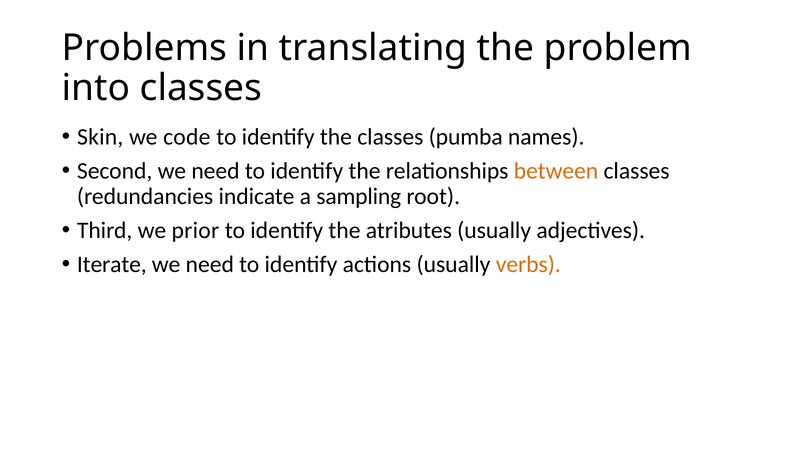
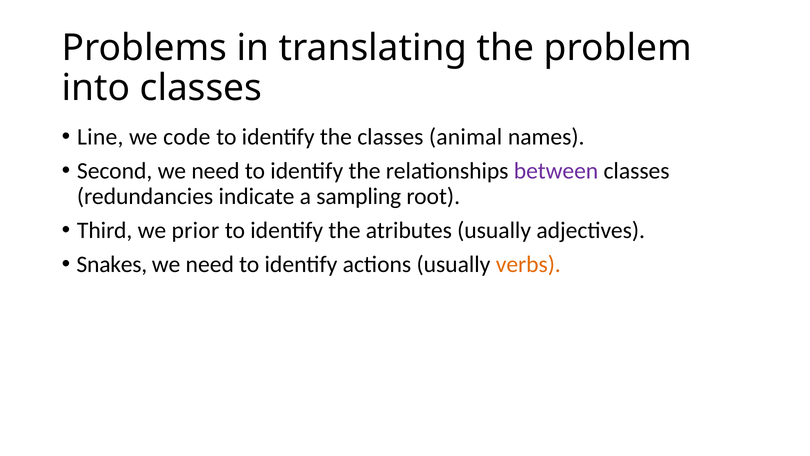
Skin: Skin -> Line (100, 137)
pumba: pumba -> animal (466, 137)
between colour: orange -> purple (556, 171)
Iterate: Iterate -> Snakes (112, 264)
